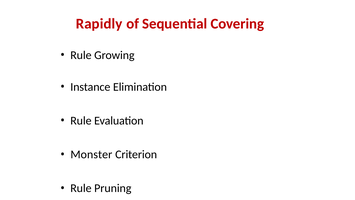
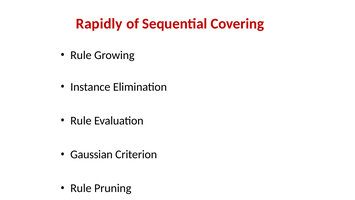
Monster: Monster -> Gaussian (91, 154)
